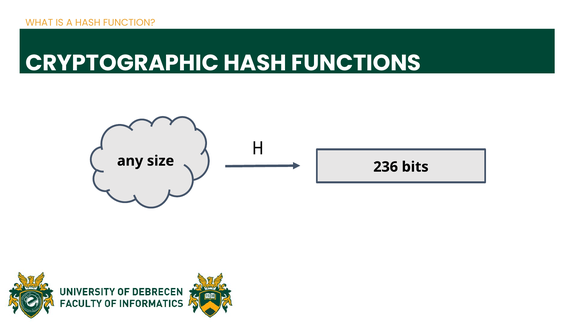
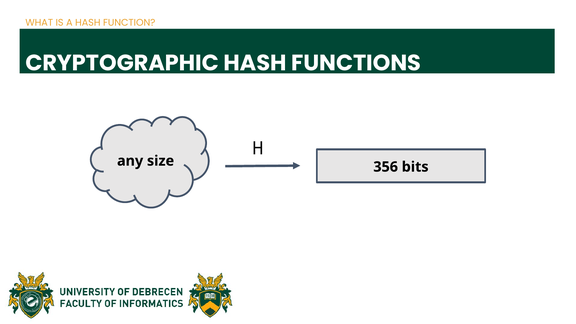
236: 236 -> 356 (386, 167)
